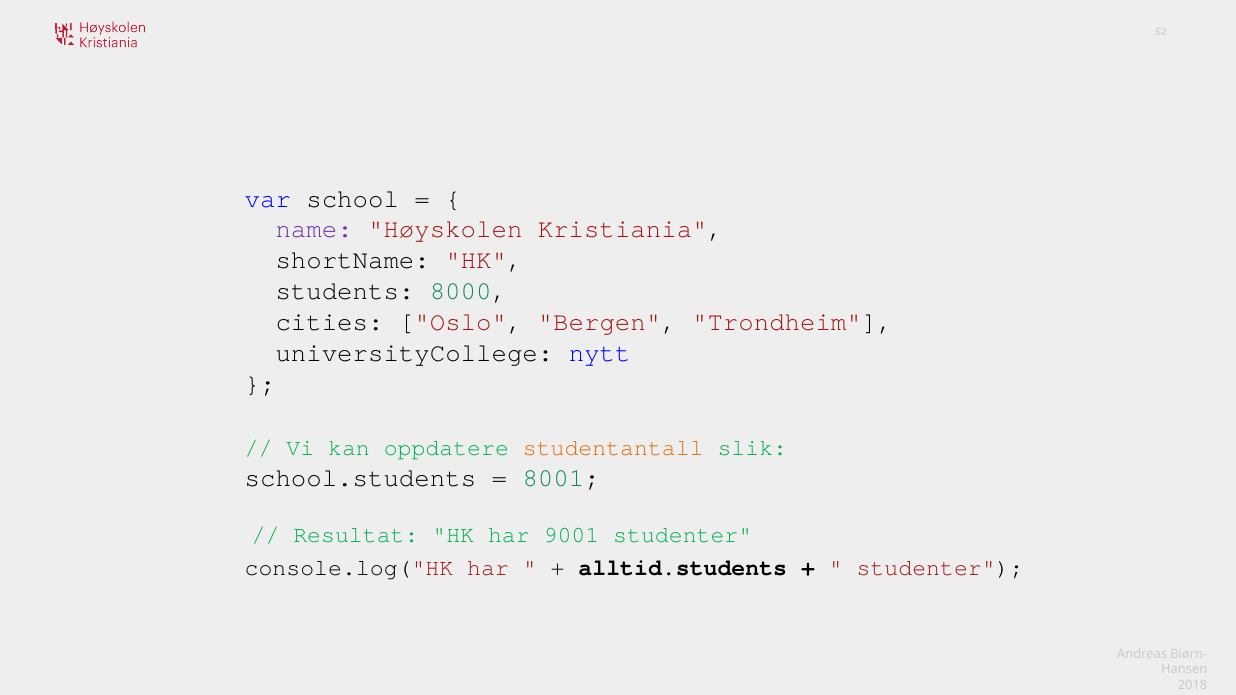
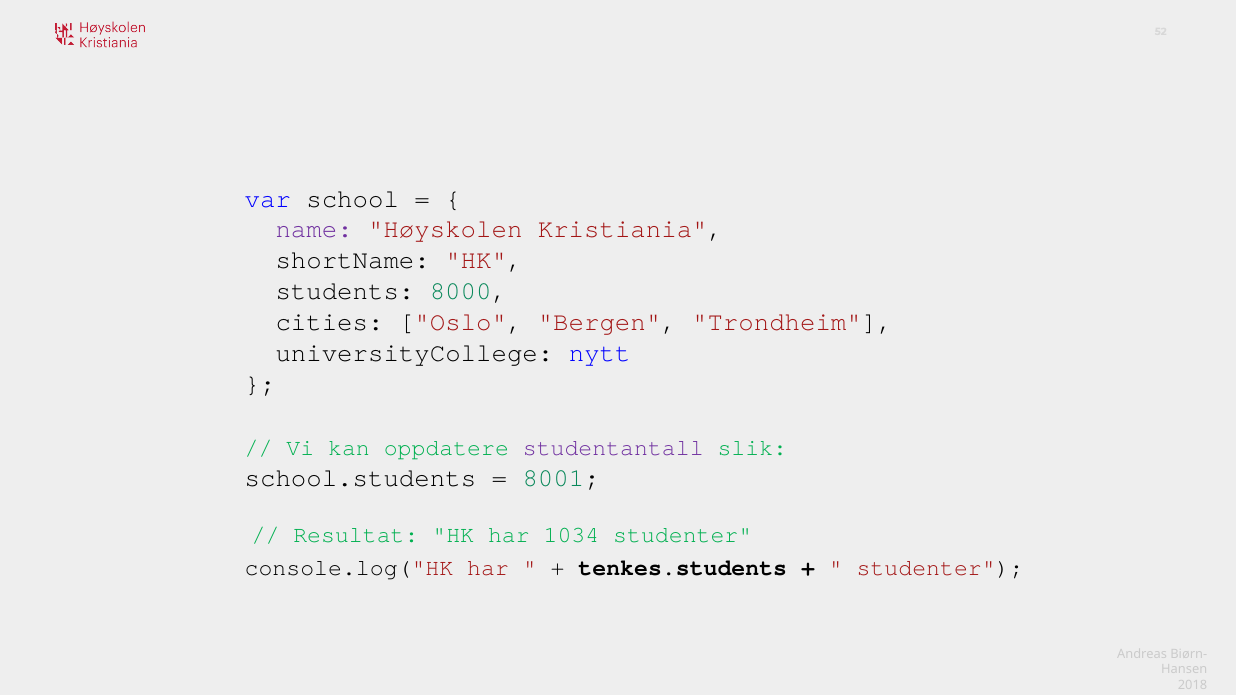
studentantall colour: orange -> purple (613, 448)
9001: 9001 -> 1034 (571, 535)
alltid.students: alltid.students -> tenkes.students (683, 568)
